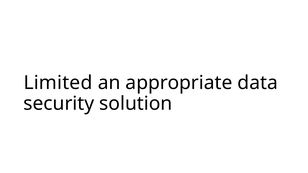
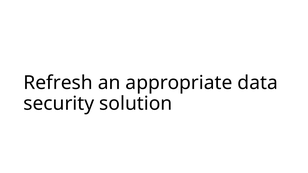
Limited: Limited -> Refresh (58, 83)
